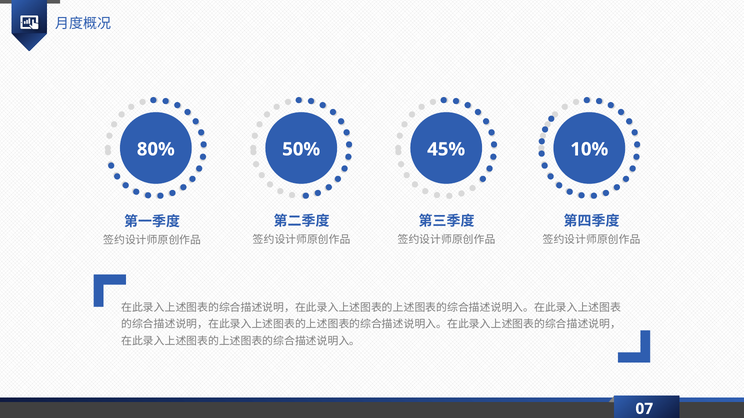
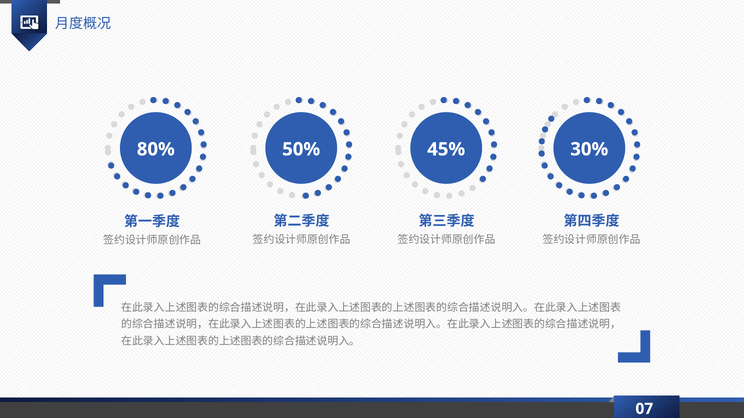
10%: 10% -> 30% (589, 149)
